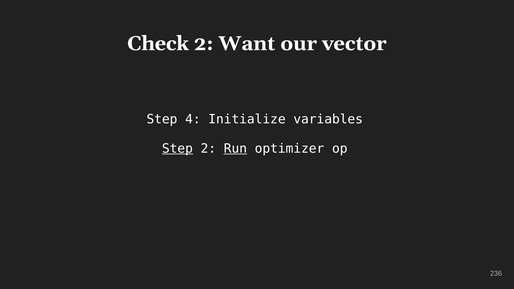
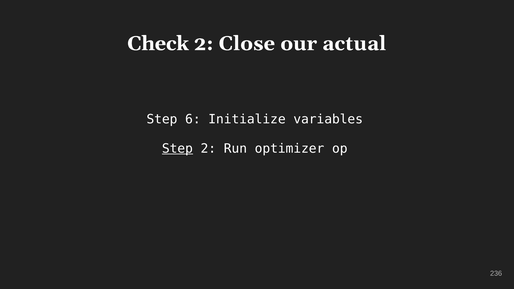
Want: Want -> Close (247, 44)
vector: vector -> actual (354, 44)
4: 4 -> 6 (193, 119)
Run underline: present -> none (235, 149)
